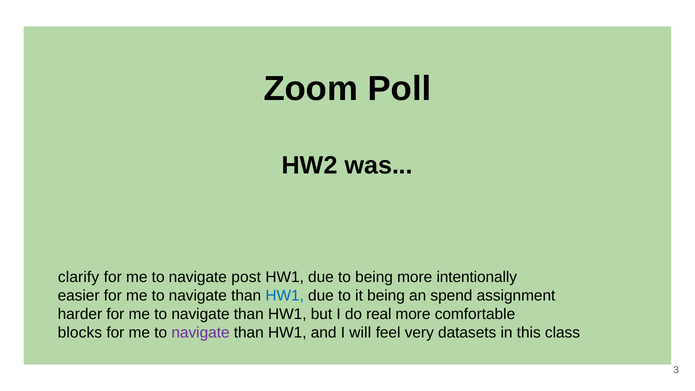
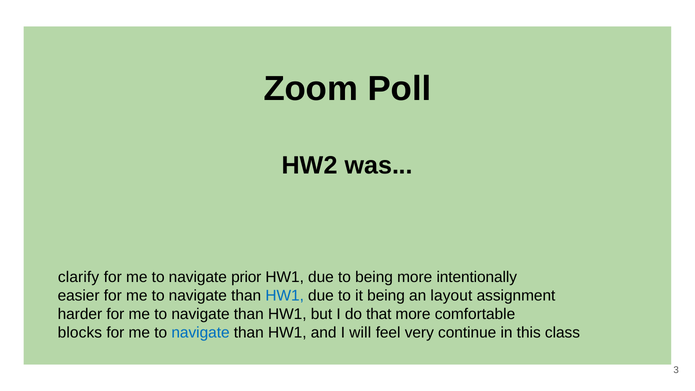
post: post -> prior (246, 277)
spend: spend -> layout (451, 296)
real: real -> that (379, 314)
navigate colour: purple -> blue (201, 333)
datasets: datasets -> continue (467, 333)
